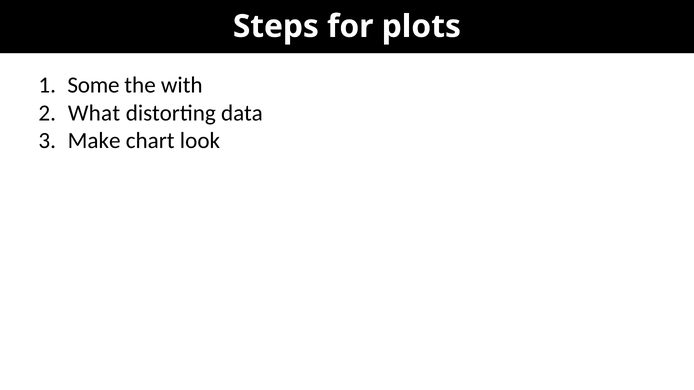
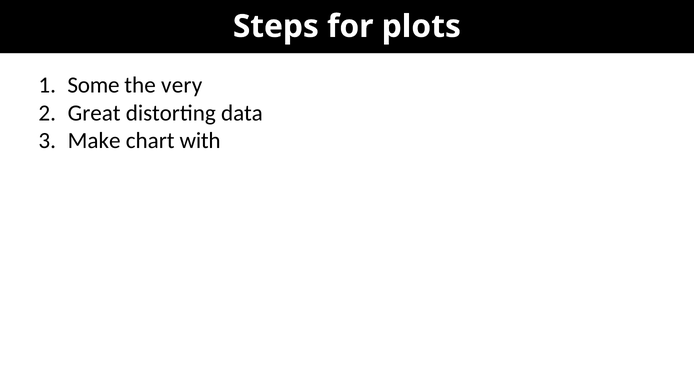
with: with -> very (182, 85)
What: What -> Great (94, 113)
look: look -> with (200, 141)
